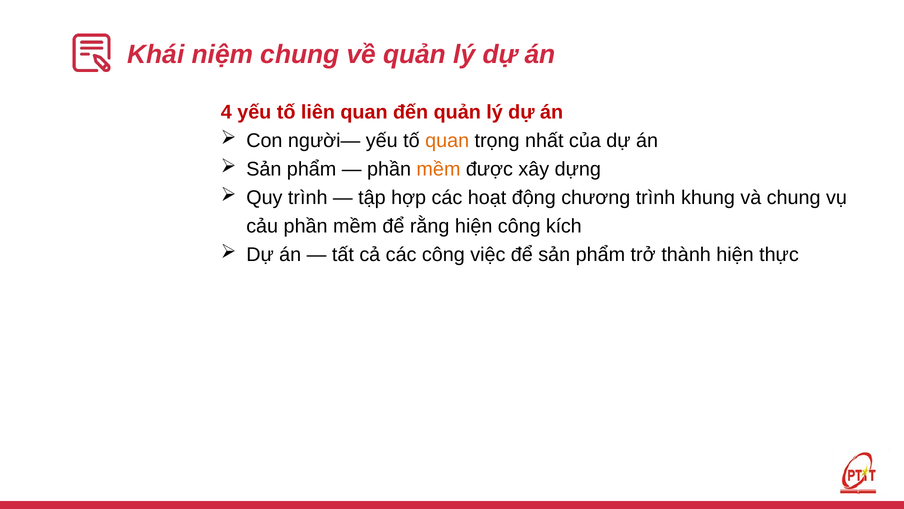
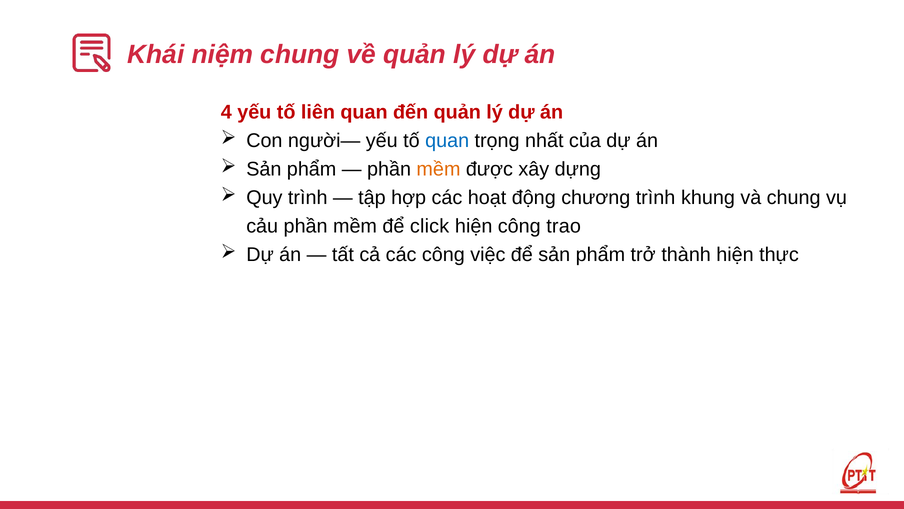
quan colour: orange -> blue (447, 141)
rằng: rằng -> click (430, 226)
kích: kích -> trao (564, 226)
